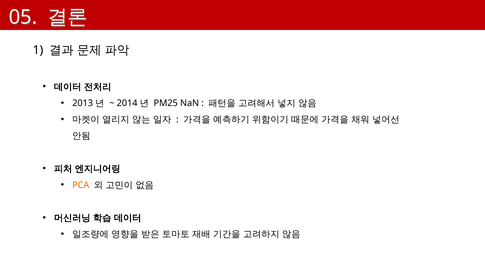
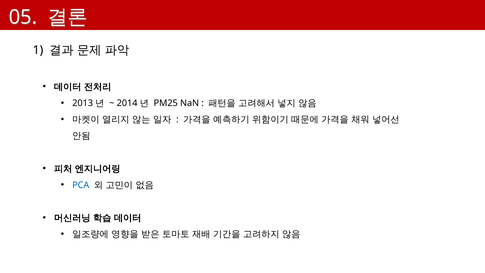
PCA colour: orange -> blue (81, 185)
